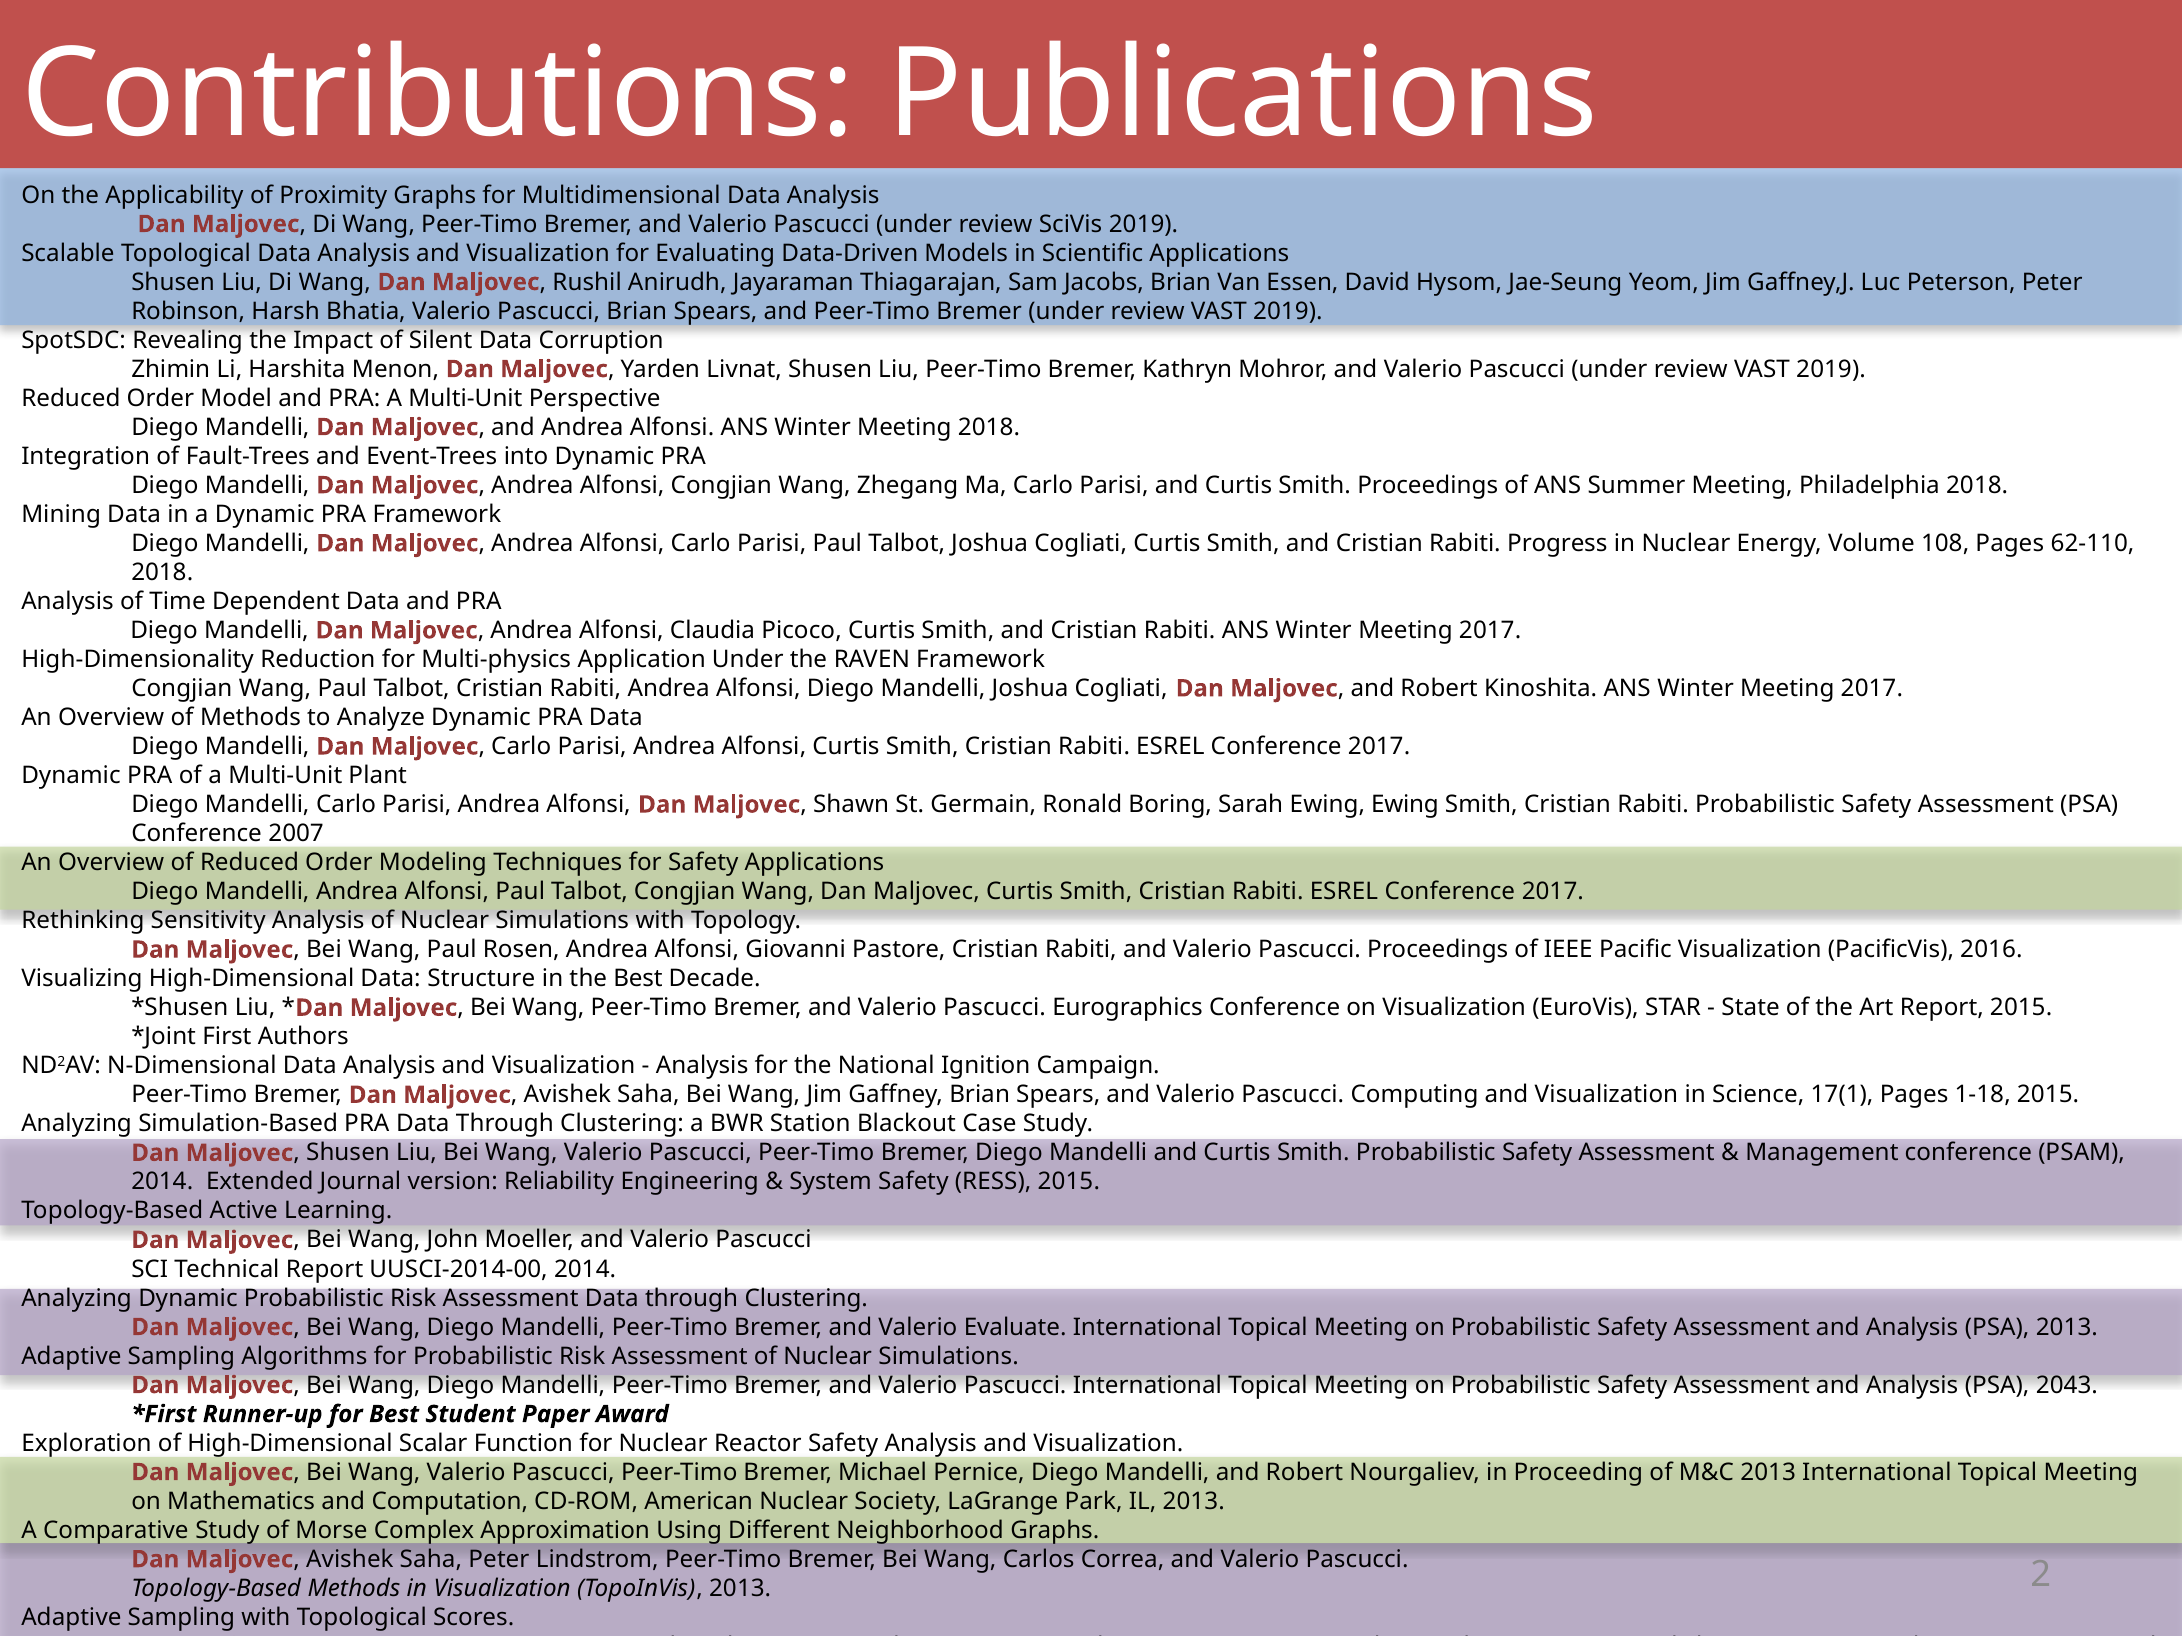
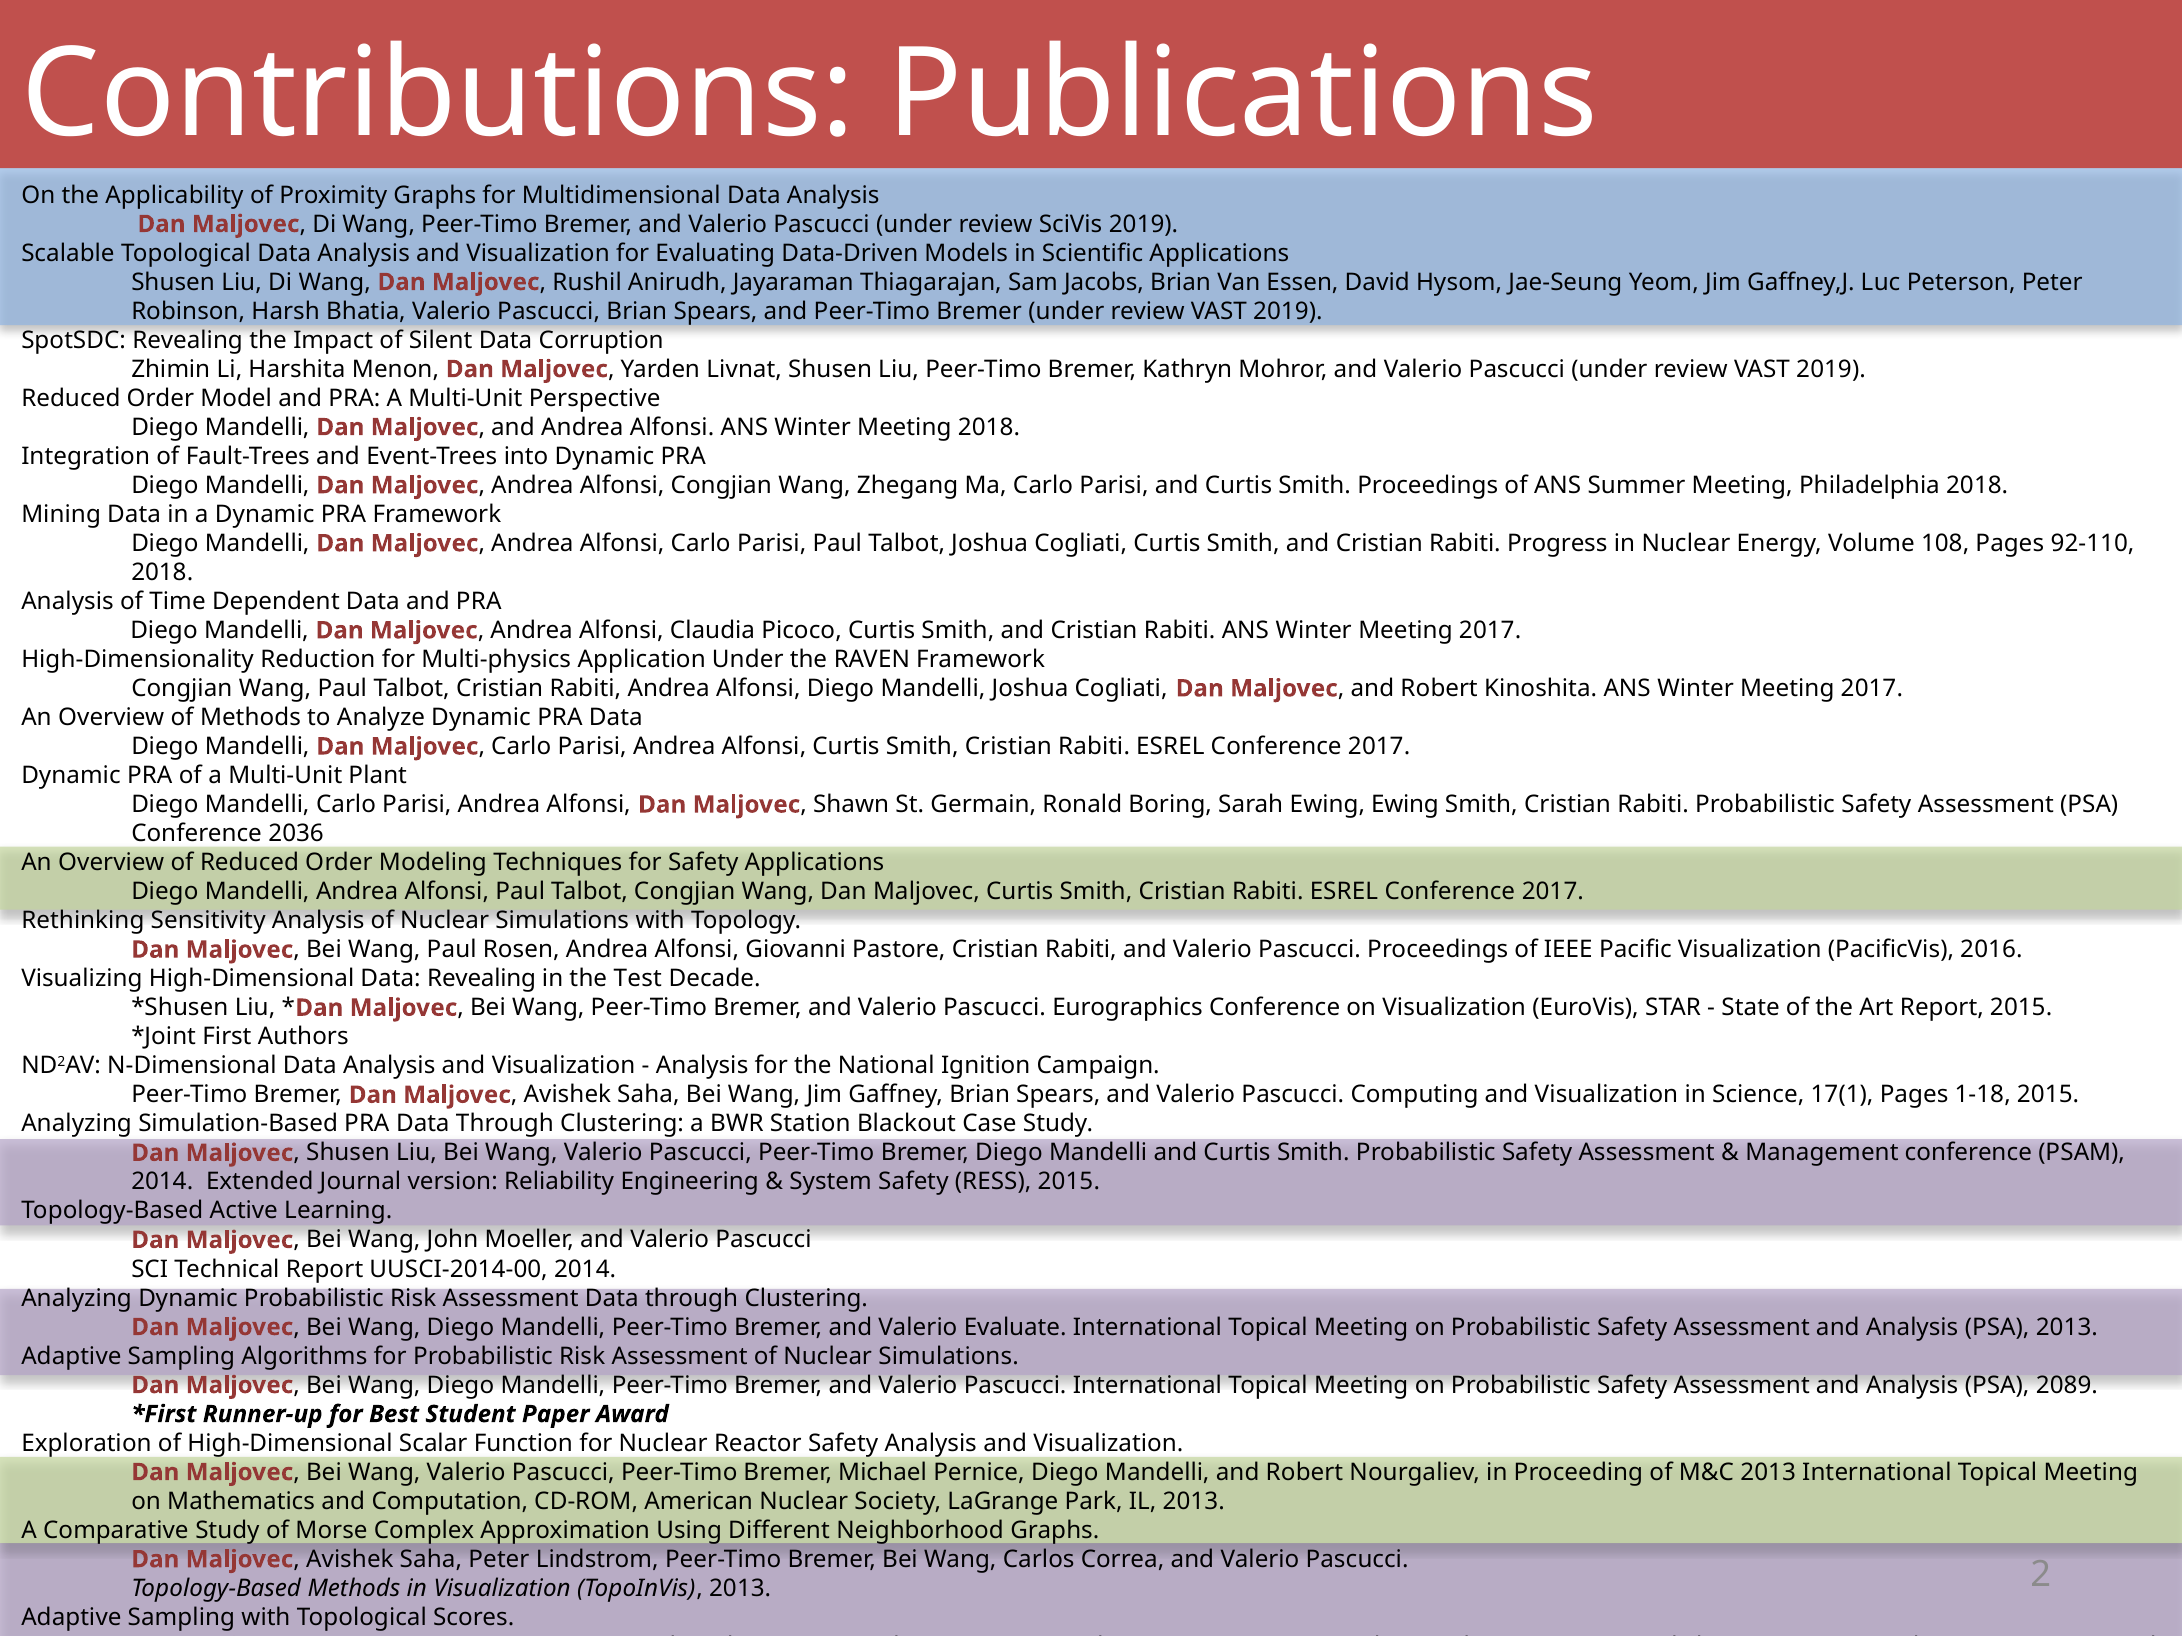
62-110: 62-110 -> 92-110 (2093, 544)
2007: 2007 -> 2036 (296, 834)
Data Structure: Structure -> Revealing (482, 979)
the Best: Best -> Test (638, 979)
2043: 2043 -> 2089 (2067, 1386)
